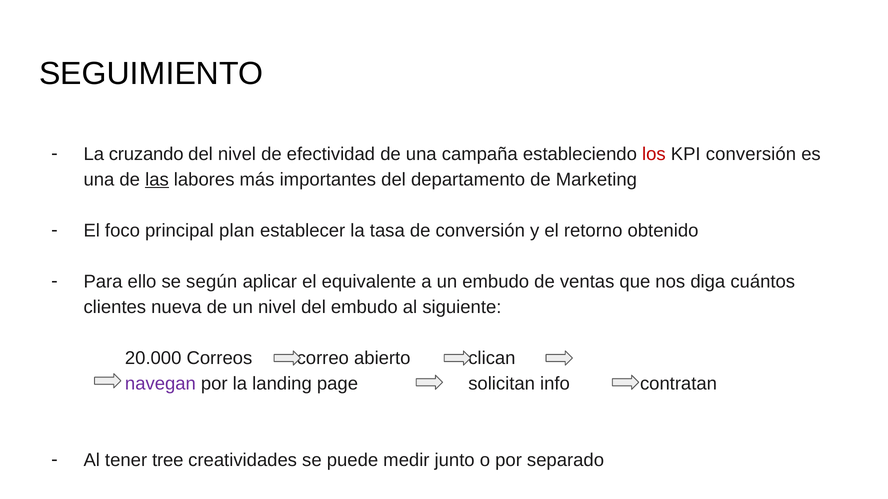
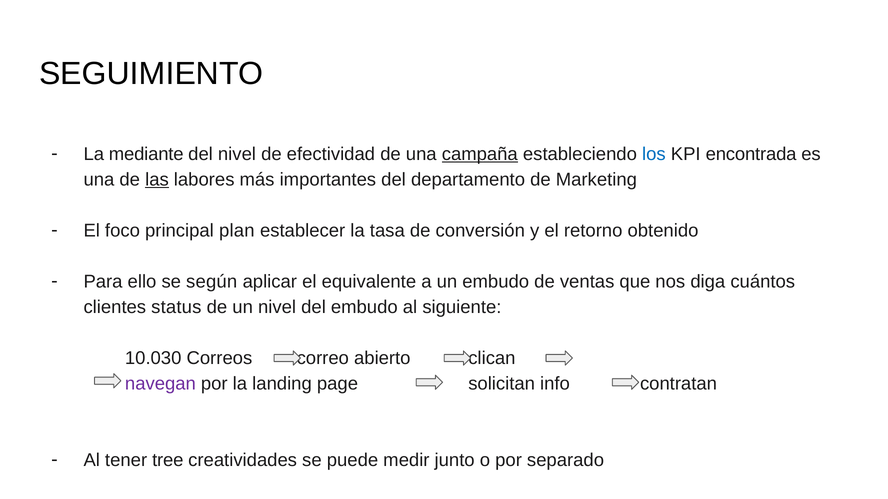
cruzando: cruzando -> mediante (146, 154)
campaña underline: none -> present (480, 154)
los colour: red -> blue (654, 154)
KPI conversión: conversión -> encontrada (751, 154)
nueva: nueva -> status (176, 307)
20.000: 20.000 -> 10.030 (153, 358)
